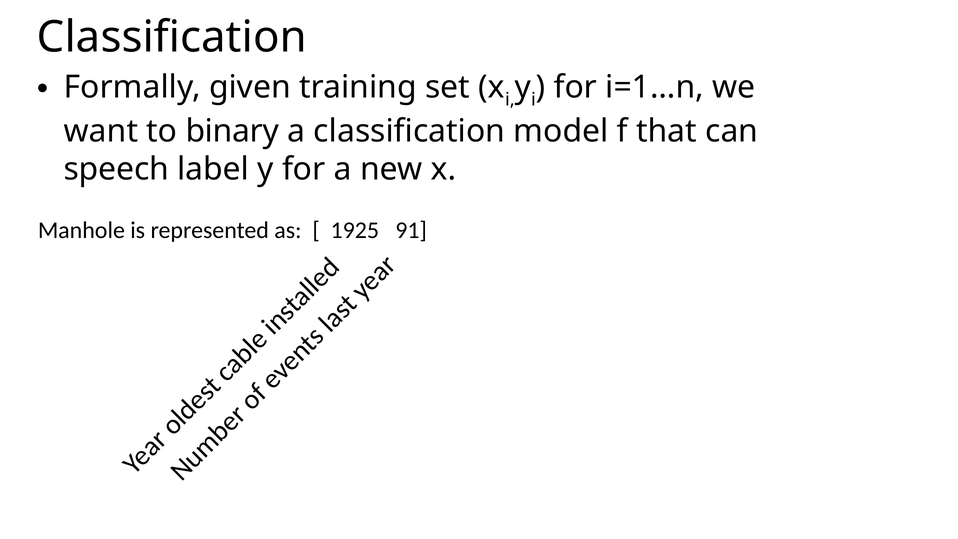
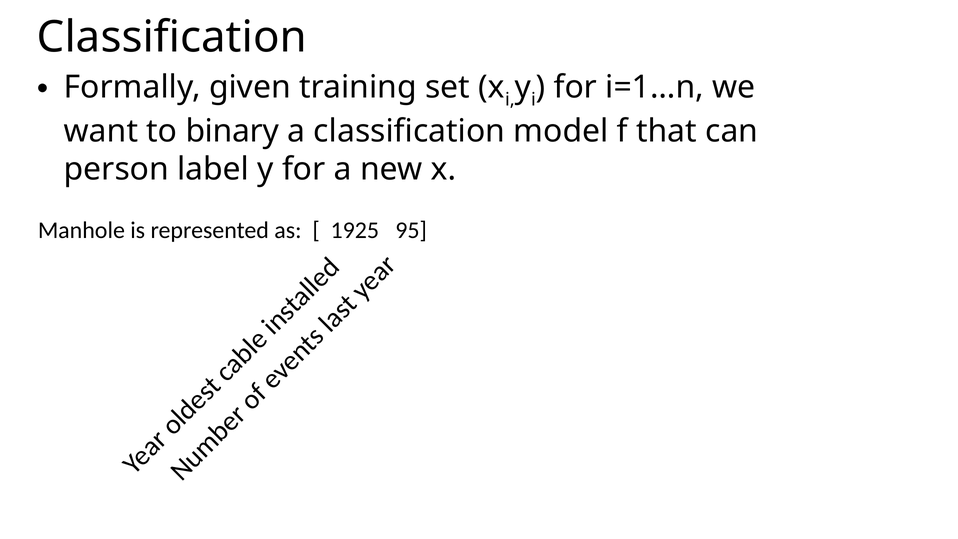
speech: speech -> person (116, 169)
91: 91 -> 95 (411, 230)
